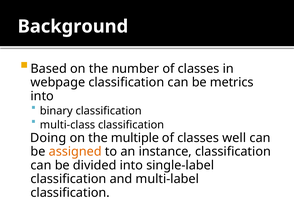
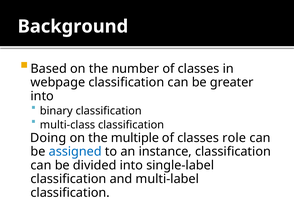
metrics: metrics -> greater (232, 82)
well: well -> role (234, 138)
assigned colour: orange -> blue (75, 151)
